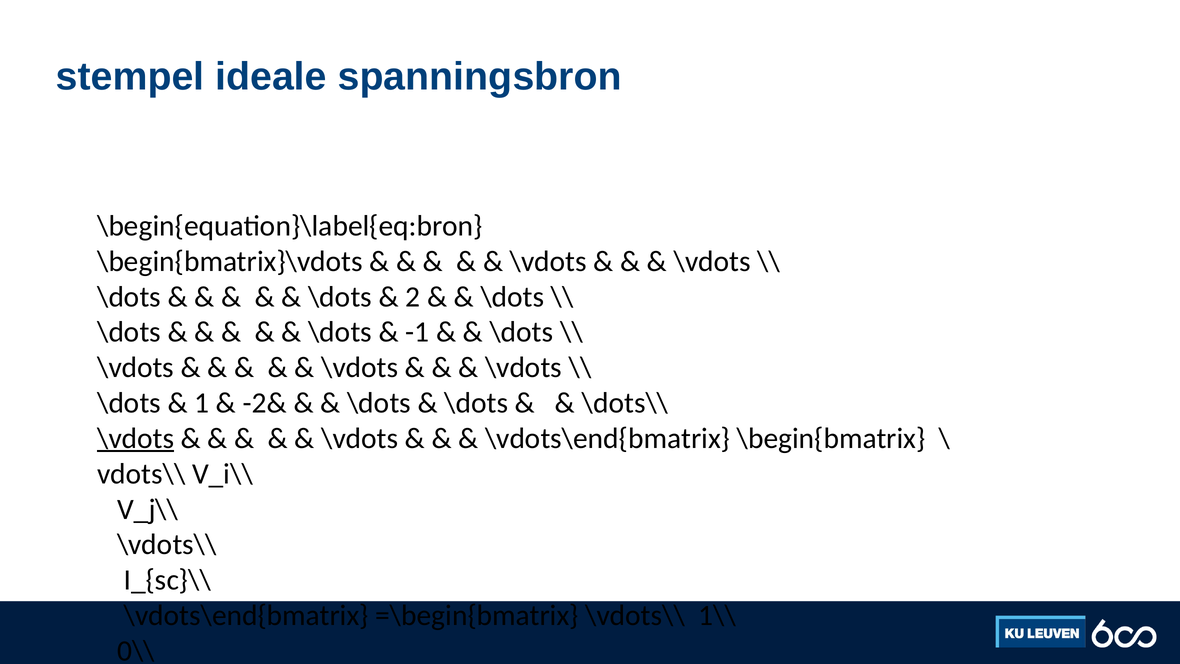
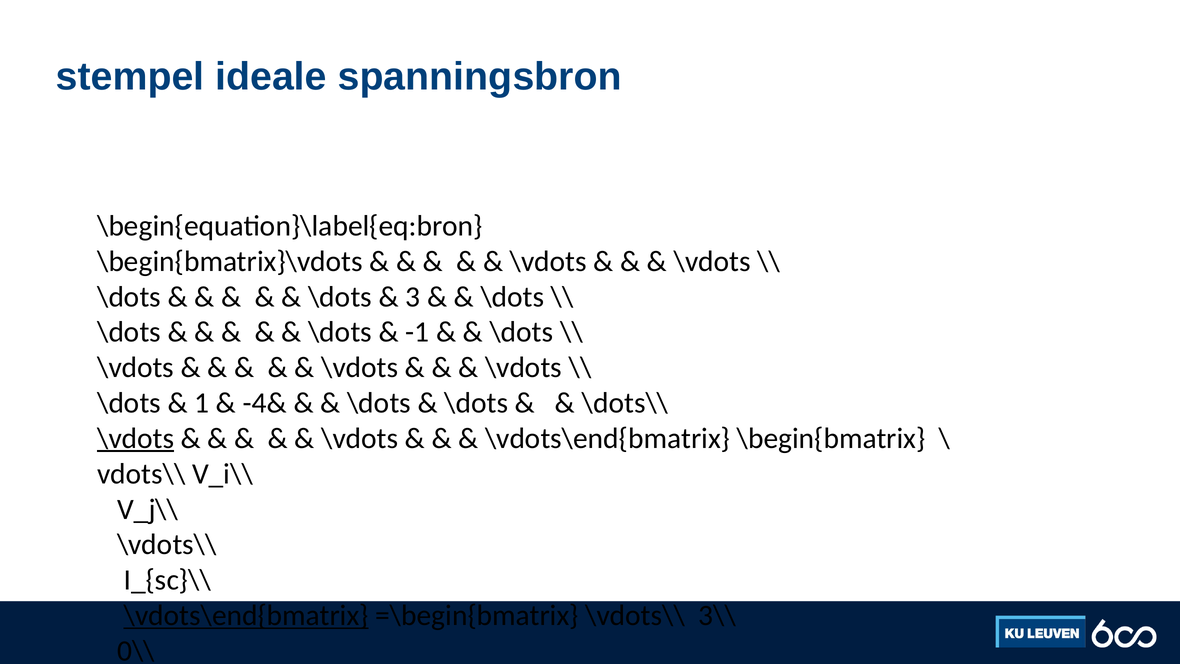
2: 2 -> 3 (413, 297)
-2&: -2& -> -4& (265, 403)
\vdots\end{bmatrix underline: none -> present (246, 615)
1\\: 1\\ -> 3\\ (717, 615)
